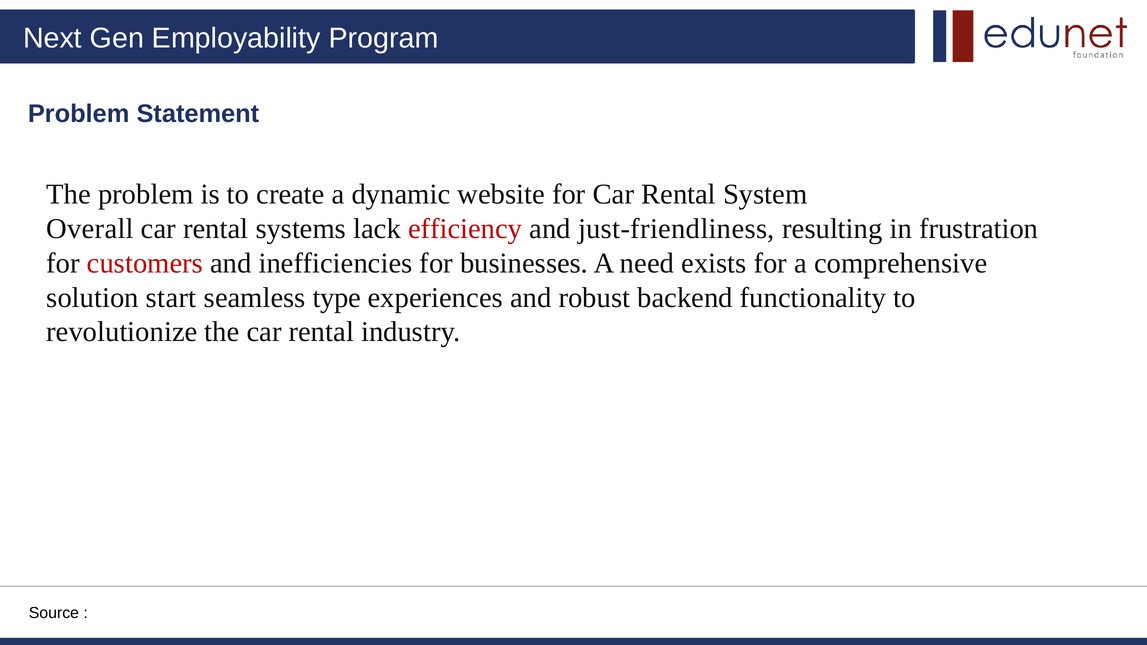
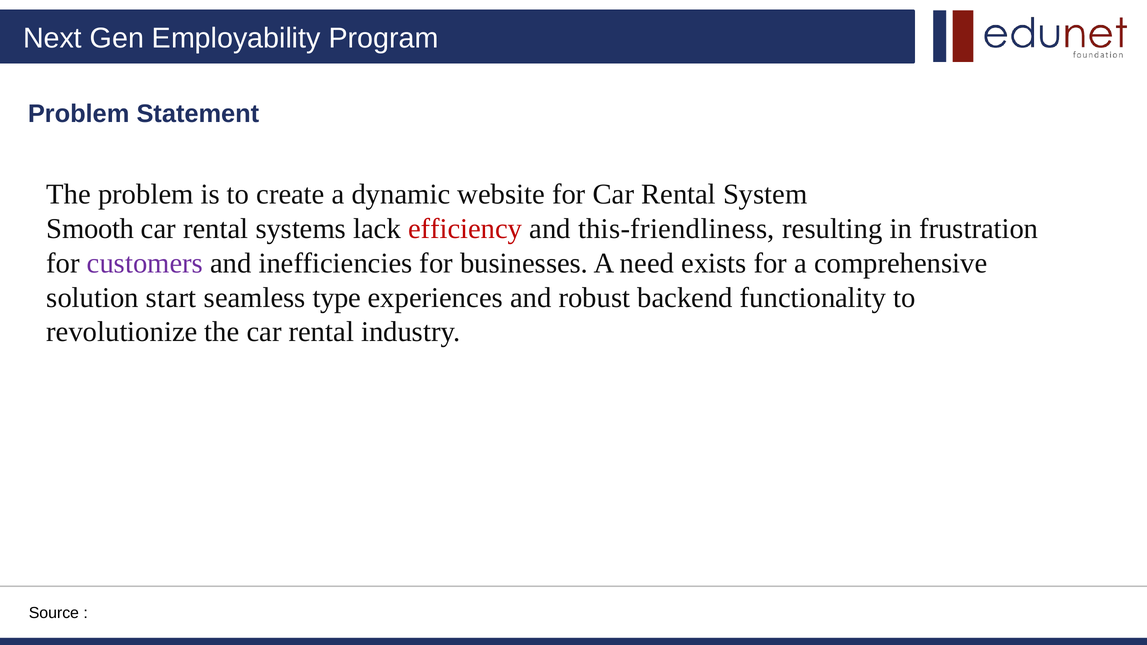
Overall: Overall -> Smooth (90, 229)
just-friendliness: just-friendliness -> this-friendliness (676, 229)
customers colour: red -> purple (145, 263)
